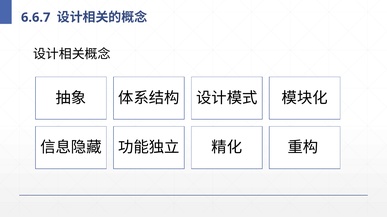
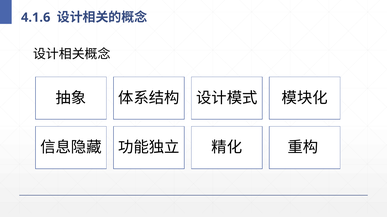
6.6.7: 6.6.7 -> 4.1.6 (36, 17)
